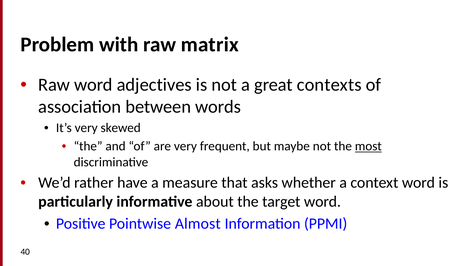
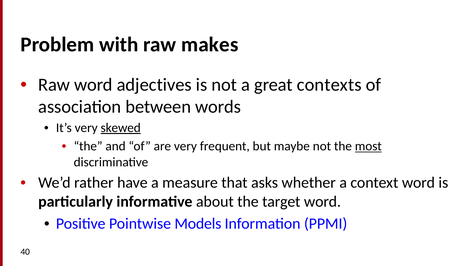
matrix: matrix -> makes (210, 45)
skewed underline: none -> present (121, 128)
Almost: Almost -> Models (198, 224)
